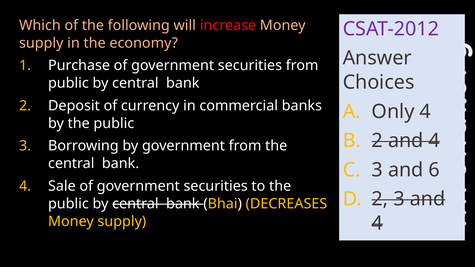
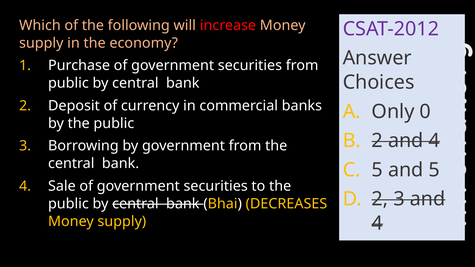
Only 4: 4 -> 0 (425, 112)
3: 3 -> 5 (377, 170)
and 6: 6 -> 5 (434, 170)
